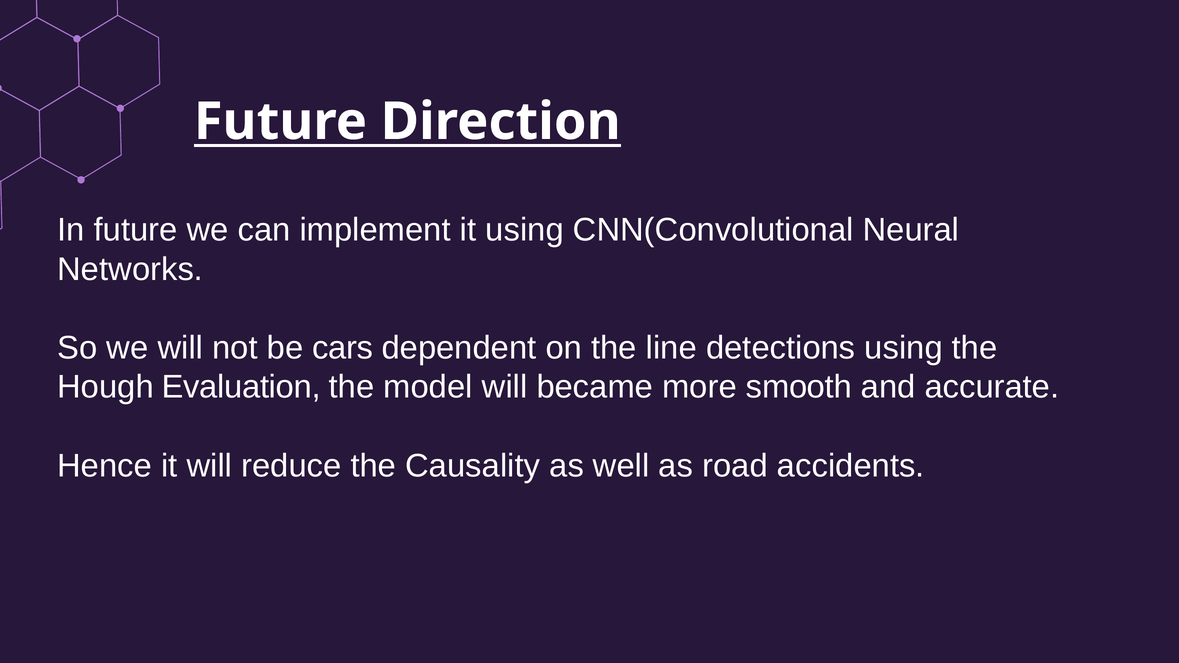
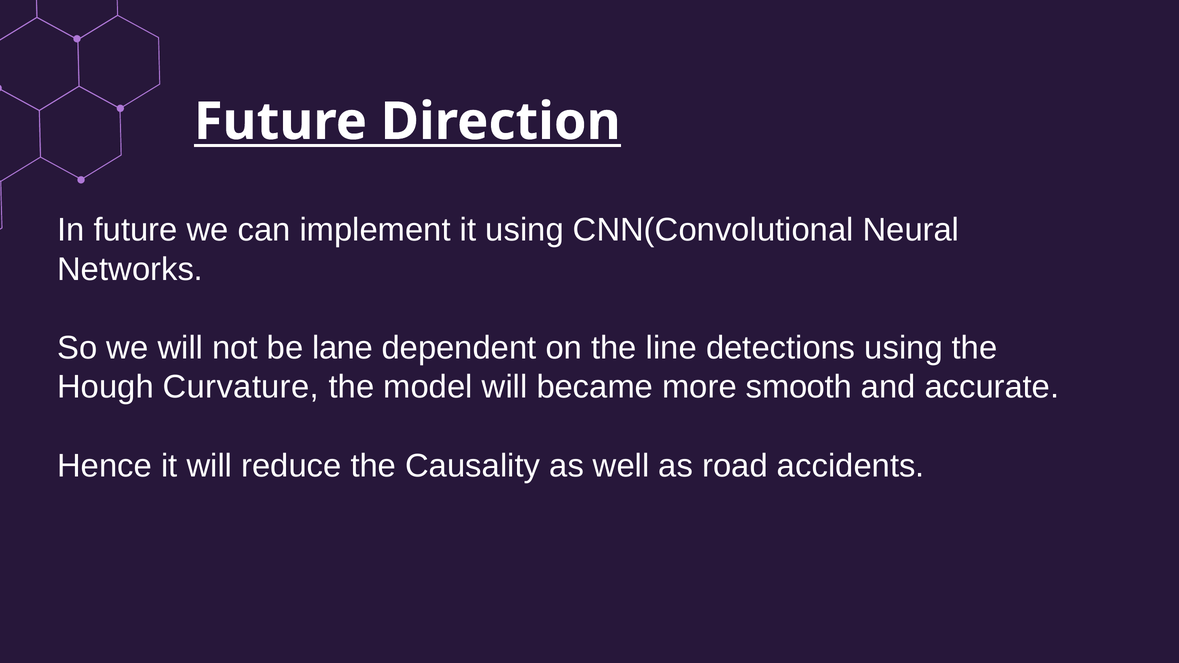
cars: cars -> lane (343, 348)
Evaluation: Evaluation -> Curvature (241, 387)
